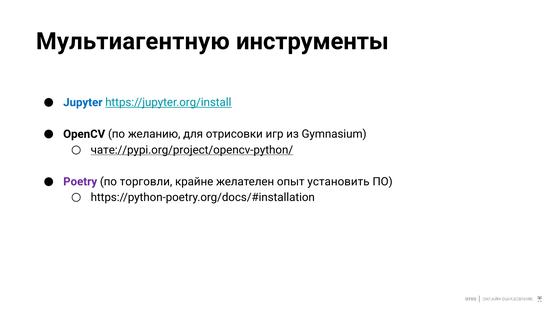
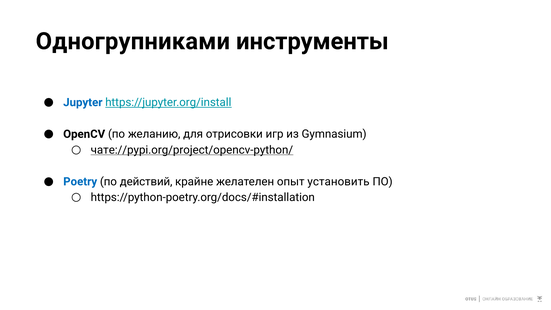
Мультиагентную: Мультиагентную -> Одногрупниками (133, 41)
Poetry colour: purple -> blue (80, 182)
торговли: торговли -> действий (146, 182)
